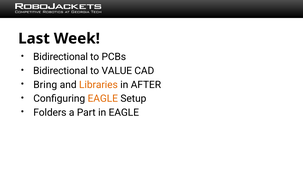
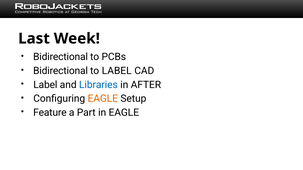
to VALUE: VALUE -> LABEL (117, 71)
Bring: Bring -> Label (45, 85)
Libraries colour: orange -> blue (98, 85)
Folders: Folders -> Feature (50, 113)
